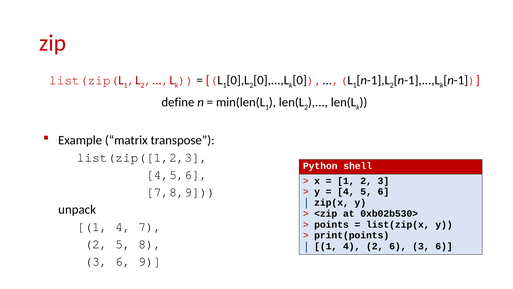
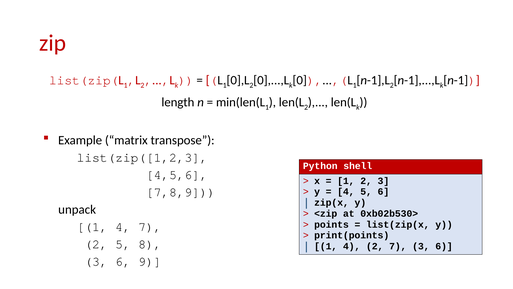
define: define -> length (178, 102)
2 6: 6 -> 7 (398, 246)
